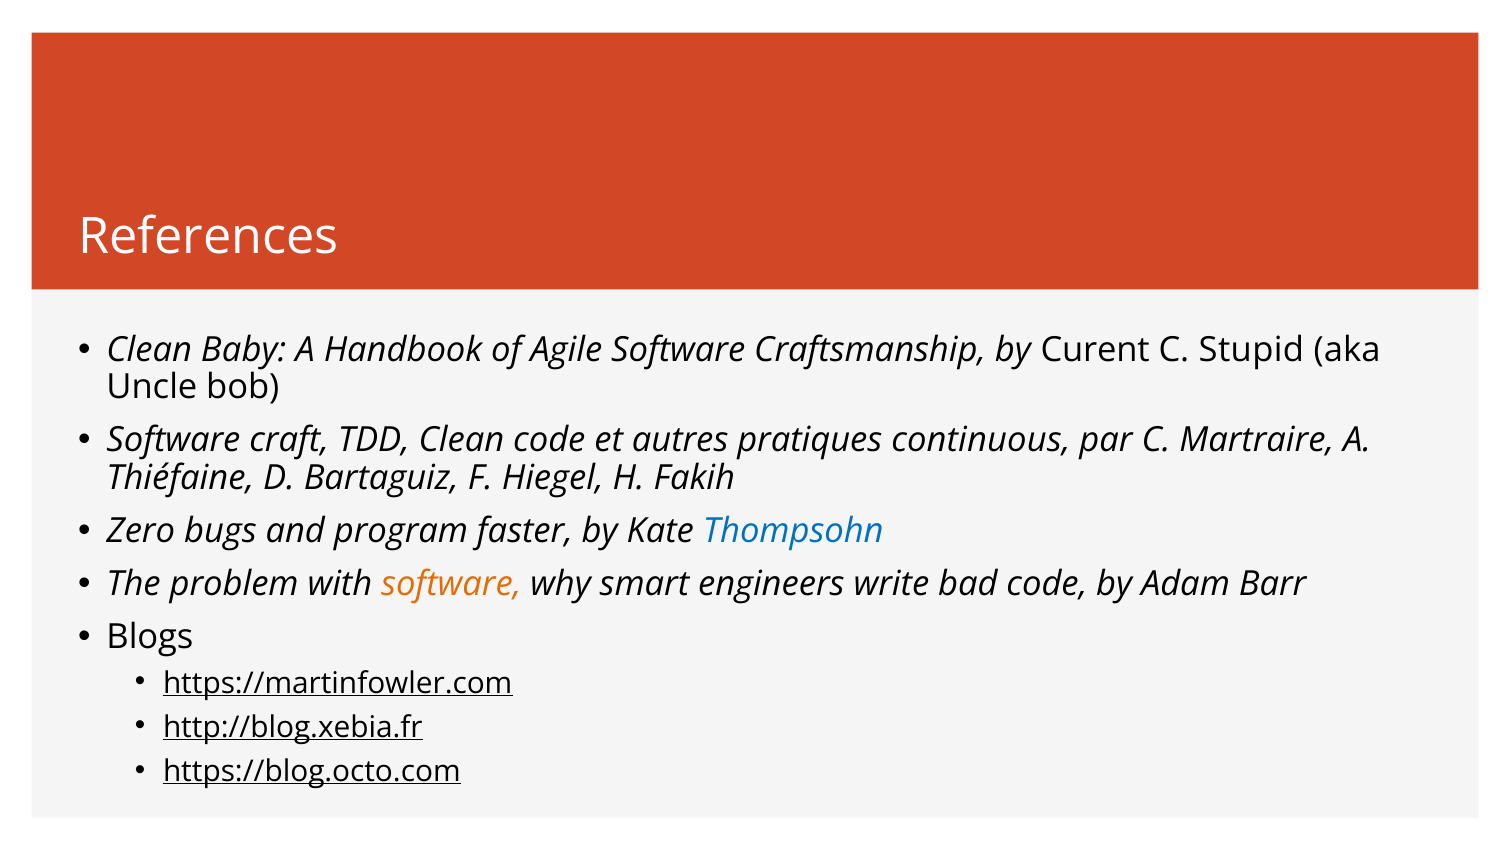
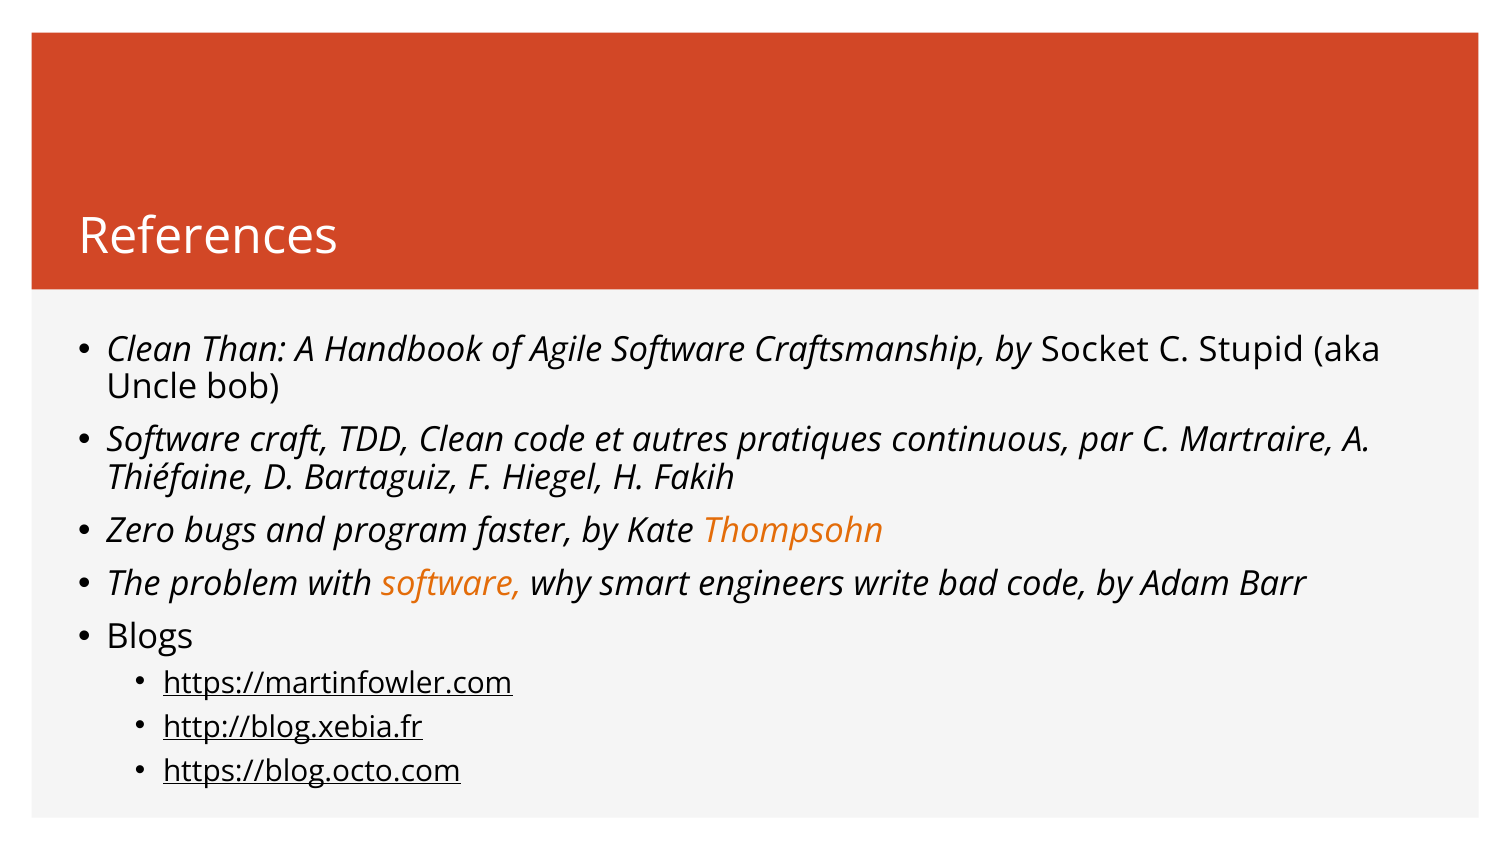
Baby: Baby -> Than (244, 349)
Curent: Curent -> Socket (1095, 349)
Thompsohn colour: blue -> orange (793, 530)
